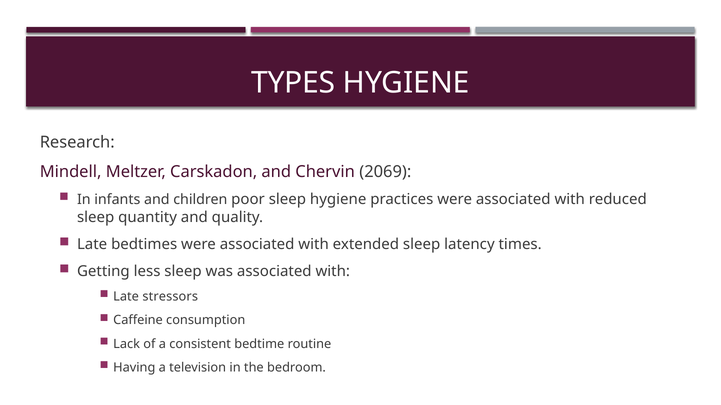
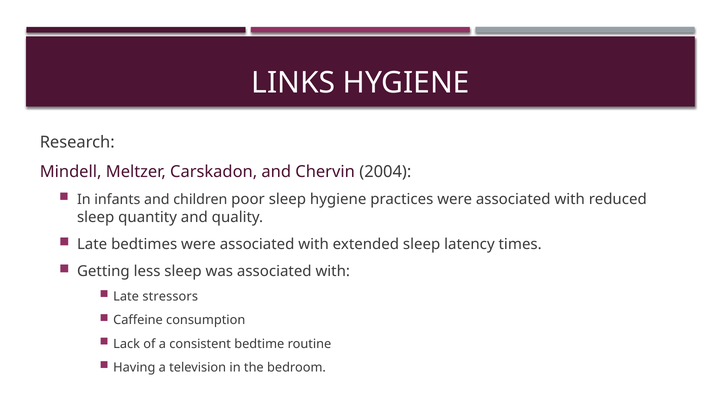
TYPES: TYPES -> LINKS (293, 83)
2069: 2069 -> 2004 (385, 172)
